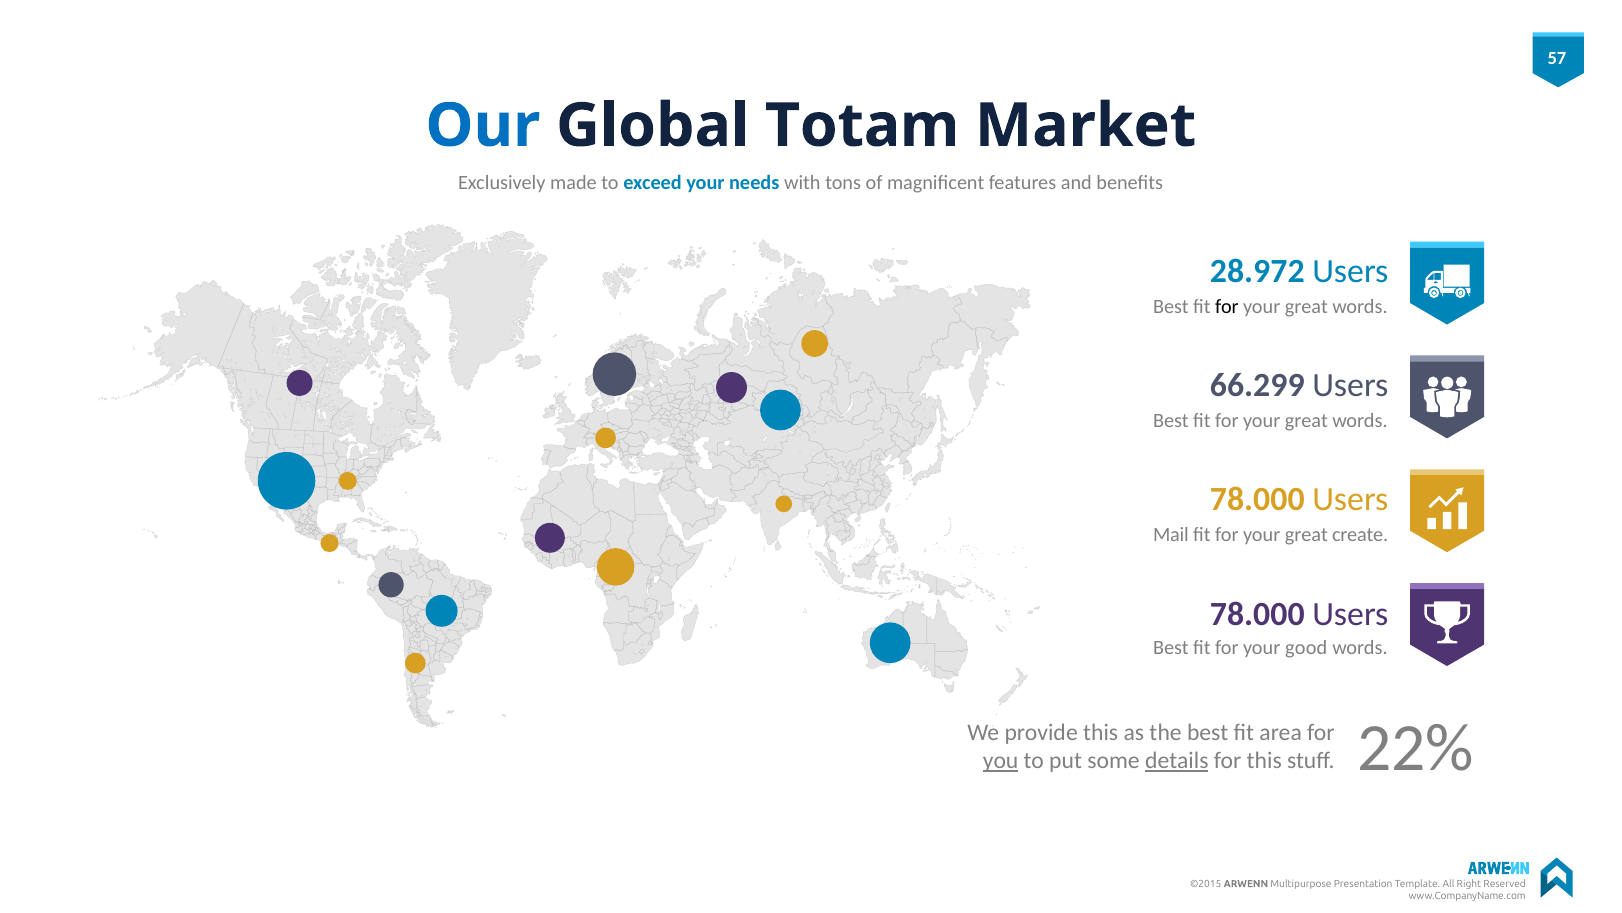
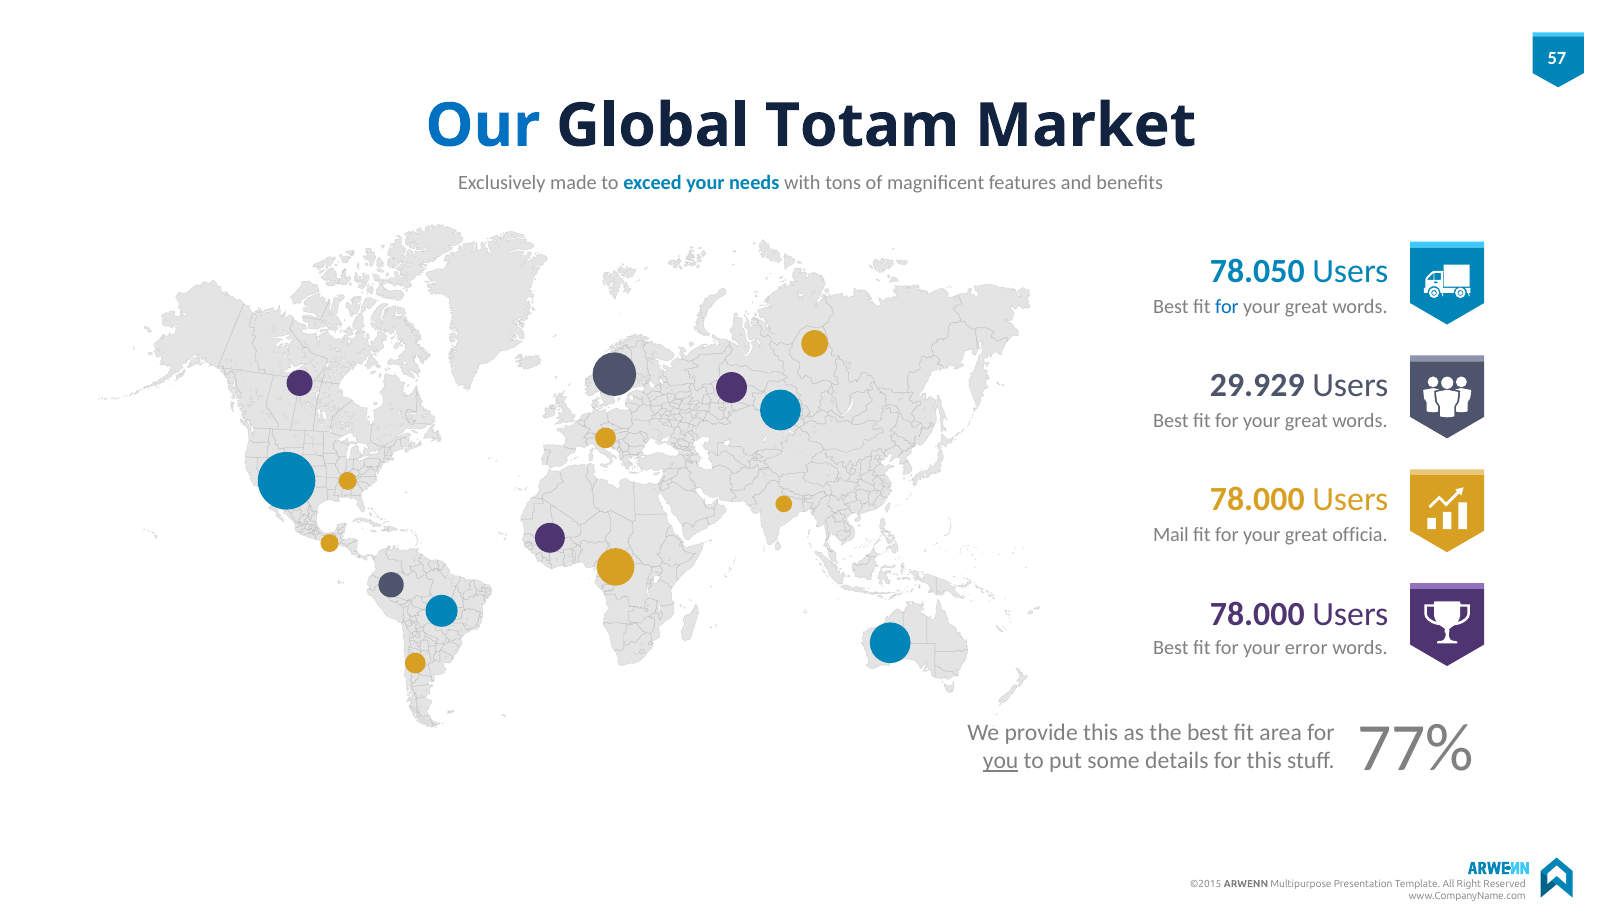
28.972: 28.972 -> 78.050 (1257, 271)
for colour: black -> blue (1227, 307)
66.299: 66.299 -> 29.929 (1257, 385)
create: create -> officia (1360, 535)
good: good -> error (1306, 647)
details underline: present -> none (1177, 760)
22%: 22% -> 77% (1416, 748)
